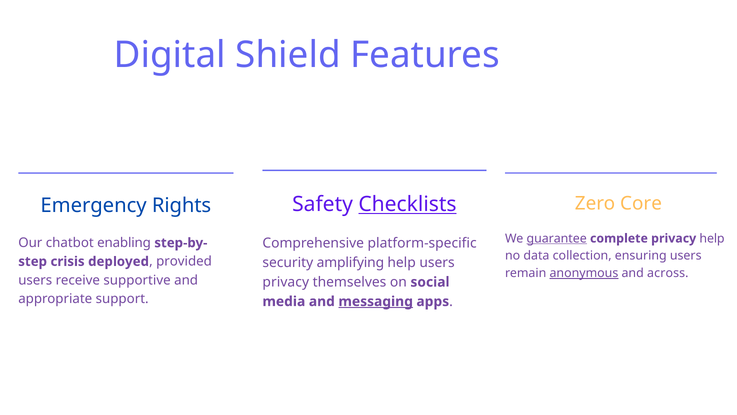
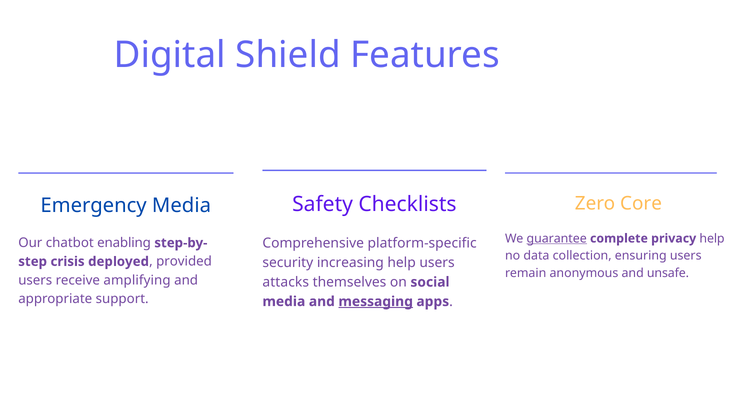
Checklists underline: present -> none (407, 204)
Emergency Rights: Rights -> Media (181, 206)
amplifying: amplifying -> increasing (350, 262)
anonymous underline: present -> none (584, 273)
across: across -> unsafe (668, 273)
supportive: supportive -> amplifying (137, 280)
privacy: privacy -> attacks (286, 282)
